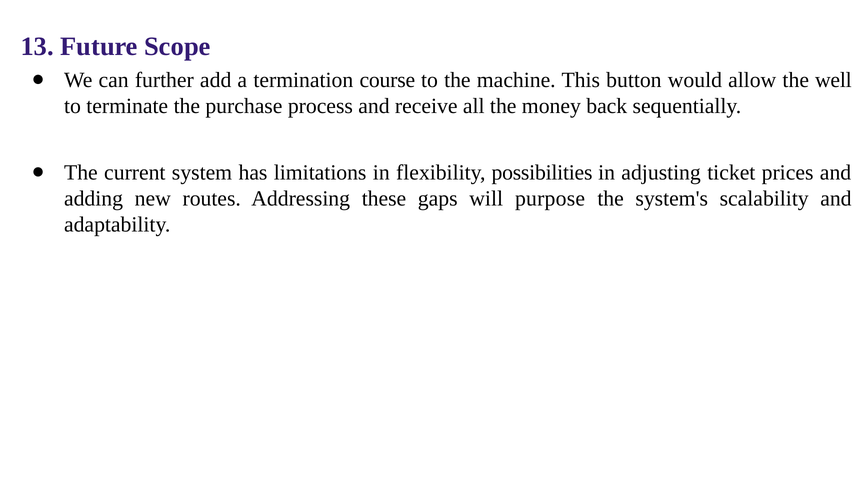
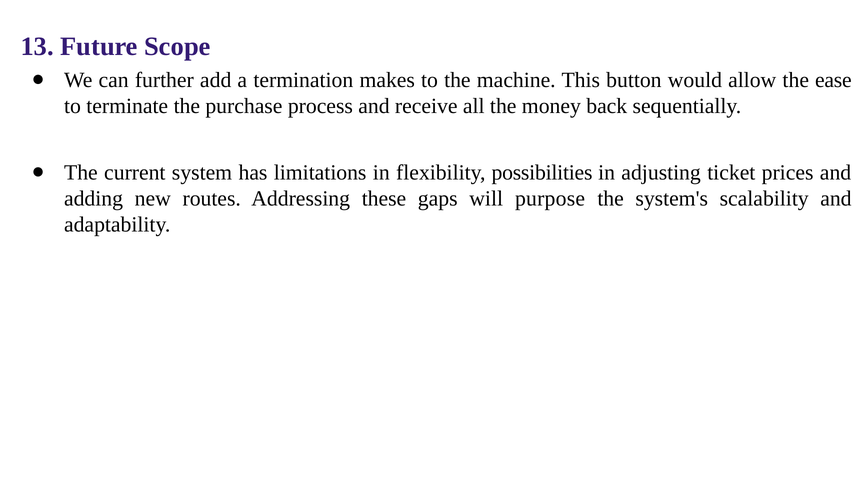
course: course -> makes (387, 80)
well: well -> ease (833, 80)
